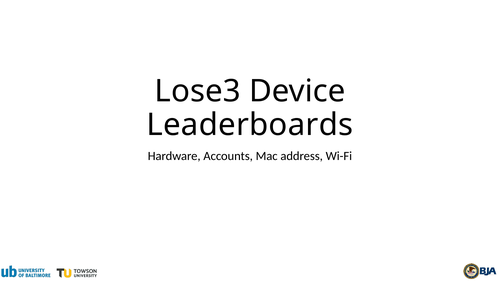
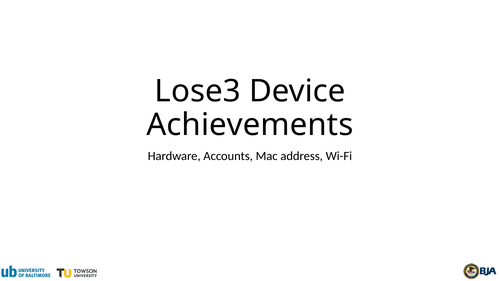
Leaderboards: Leaderboards -> Achievements (250, 125)
